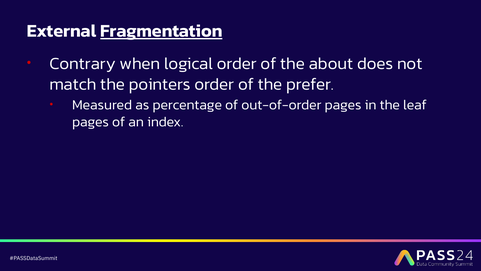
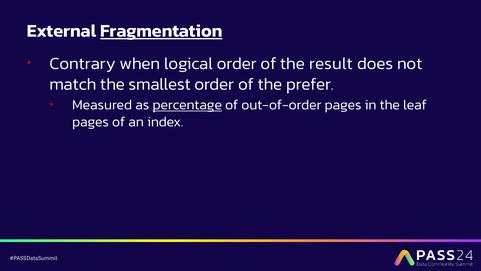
about: about -> result (331, 64)
pointers: pointers -> smallest (160, 84)
percentage underline: none -> present (187, 105)
